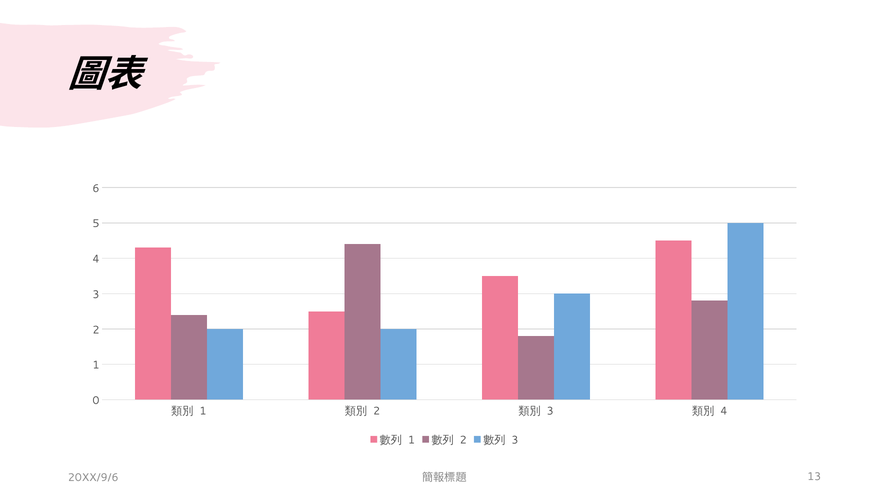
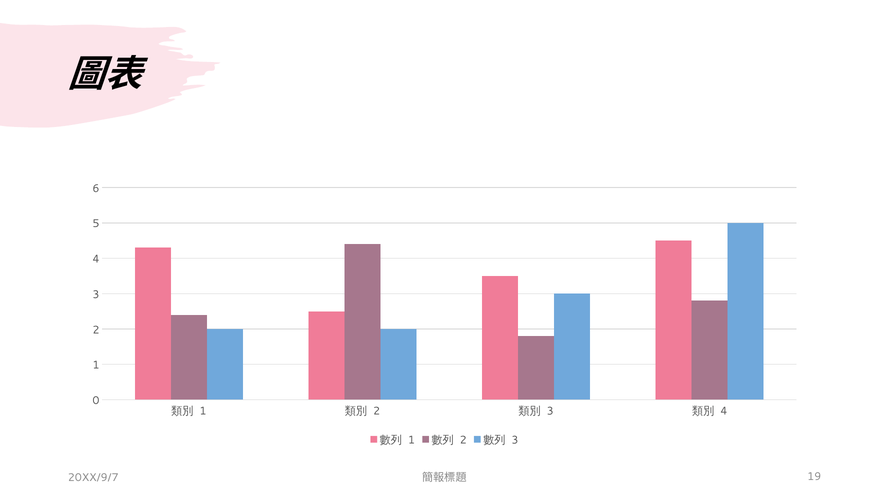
20XX/9/6: 20XX/9/6 -> 20XX/9/7 (93, 478)
13: 13 -> 19 (814, 476)
